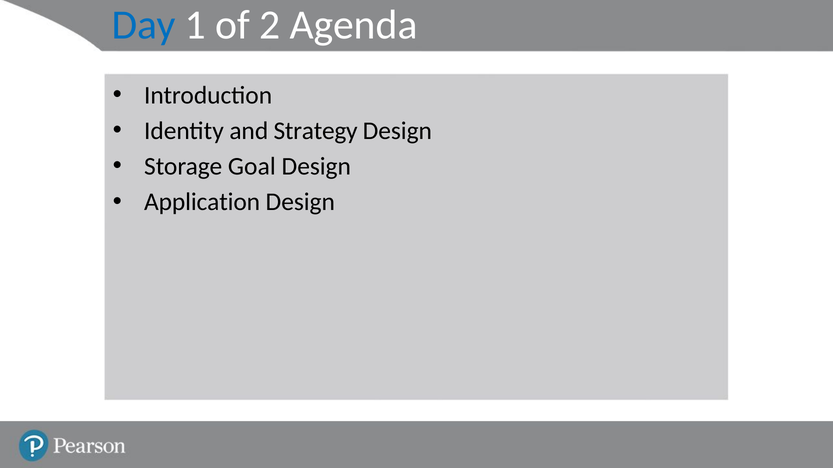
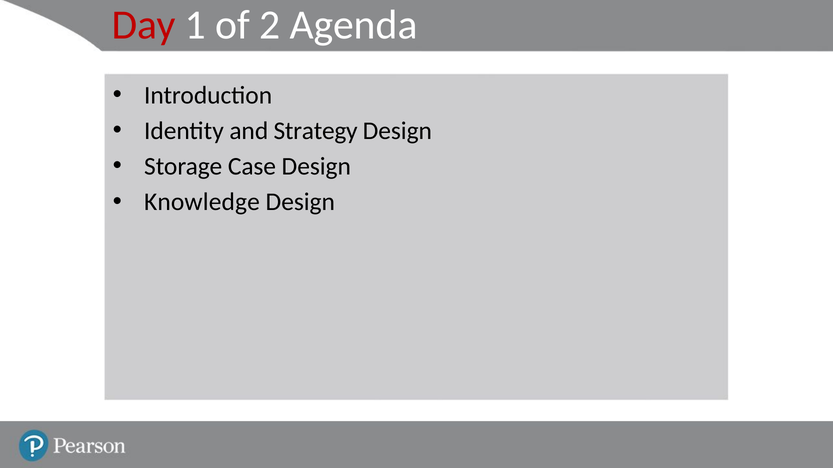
Day colour: blue -> red (144, 25)
Goal: Goal -> Case (252, 167)
Application: Application -> Knowledge (202, 202)
